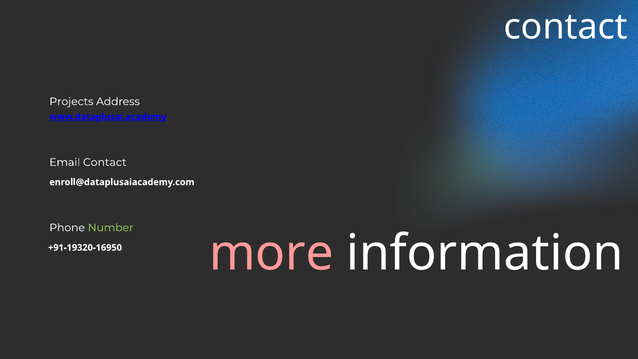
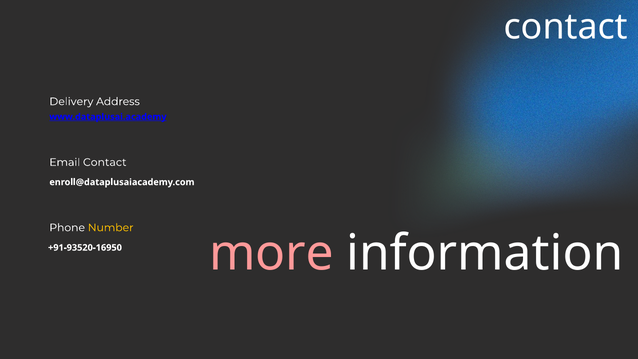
Projects: Projects -> Delivery (71, 102)
Number colour: light green -> yellow (111, 228)
+91-19320-16950: +91-19320-16950 -> +91-93520-16950 (85, 248)
